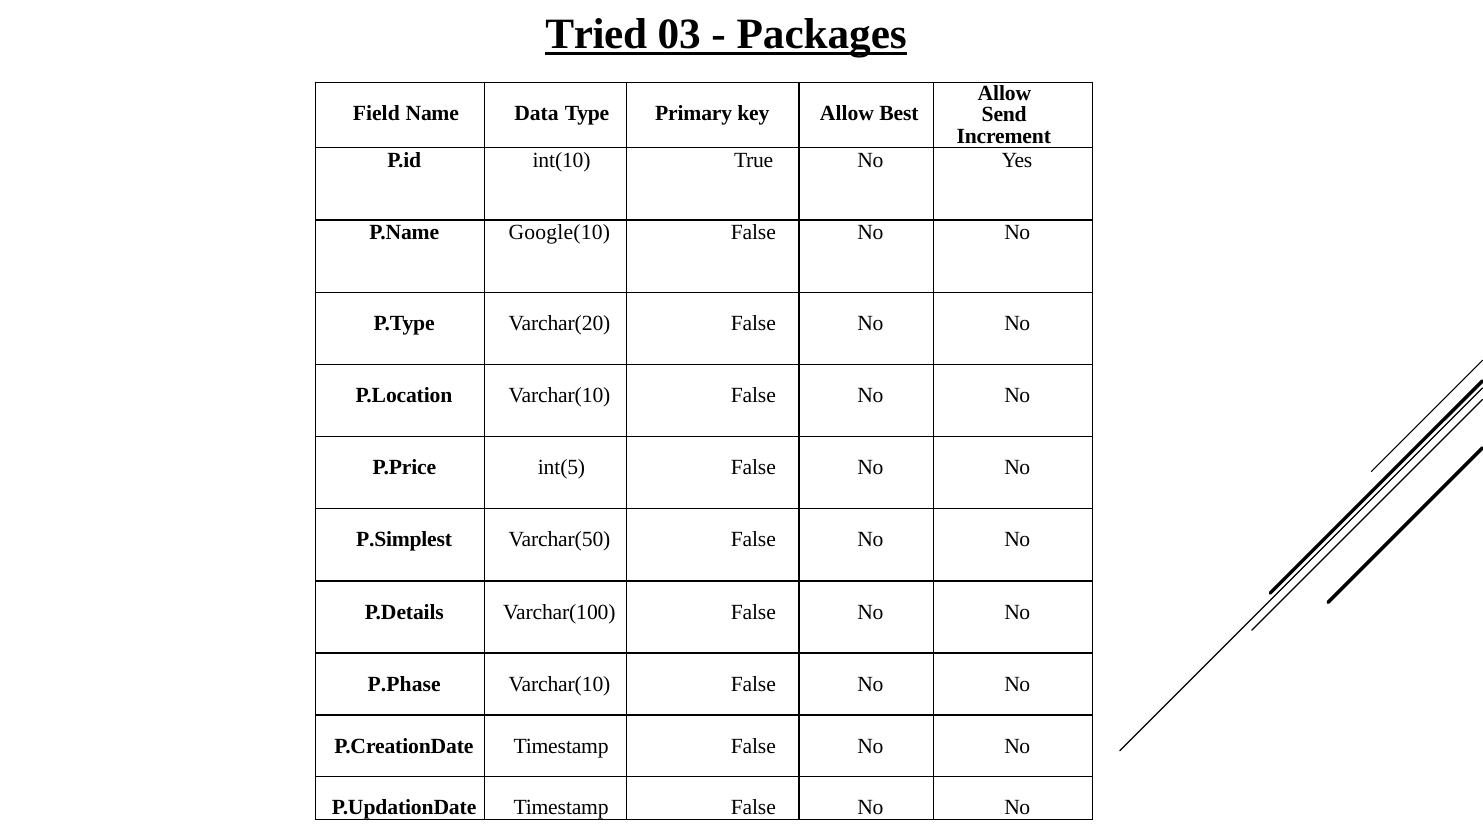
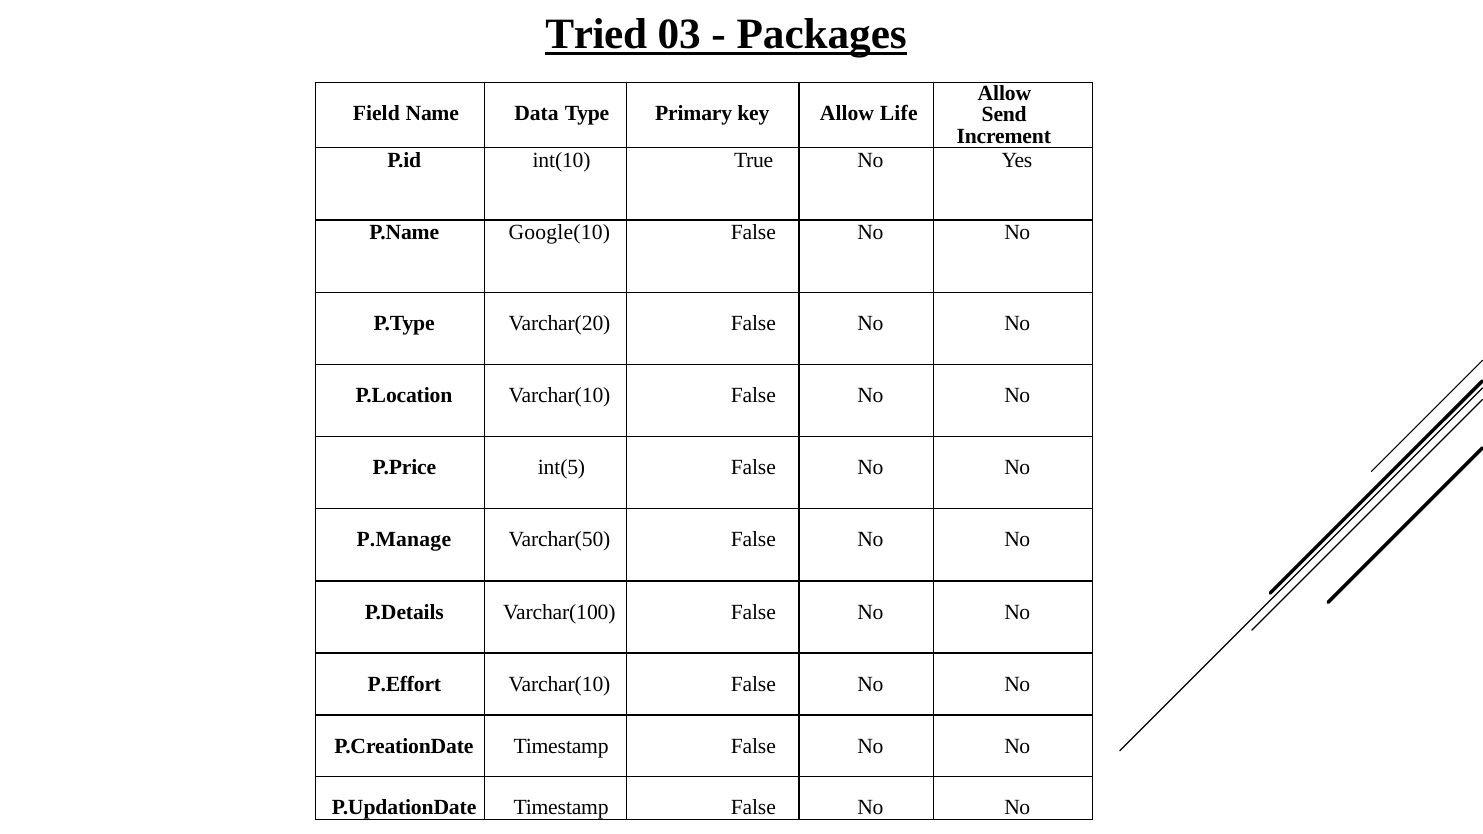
Best: Best -> Life (899, 113)
P.Simplest: P.Simplest -> P.Manage (404, 540)
P.Phase: P.Phase -> P.Effort (404, 684)
